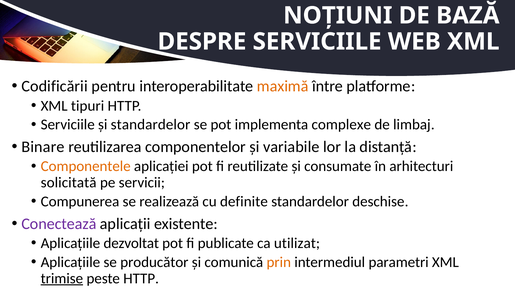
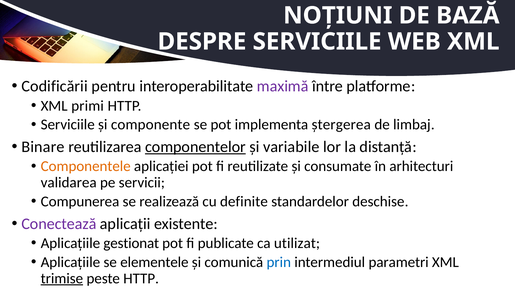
maximă colour: orange -> purple (283, 86)
tipuri: tipuri -> primi (88, 106)
și standardelor: standardelor -> componente (151, 125)
complexe: complexe -> ștergerea (341, 125)
componentelor underline: none -> present (195, 147)
solicitată: solicitată -> validarea (69, 182)
dezvoltat: dezvoltat -> gestionat (131, 243)
producător: producător -> elementele (154, 262)
prin colour: orange -> blue (279, 262)
